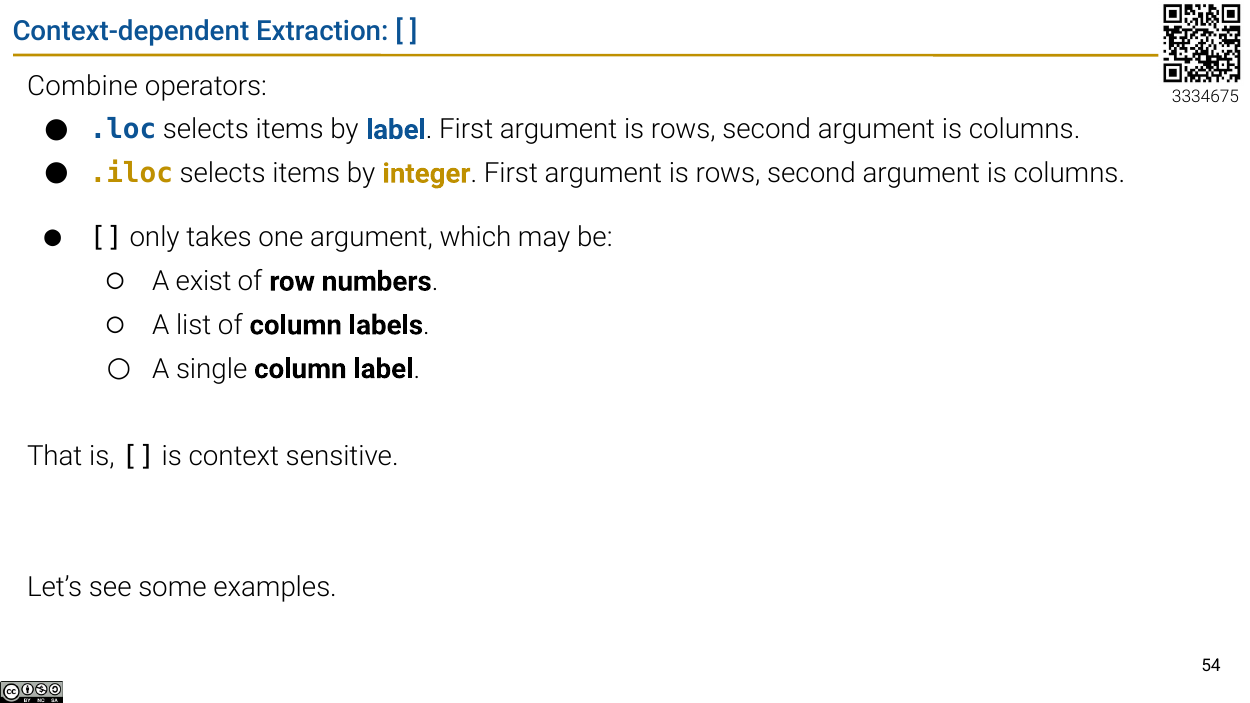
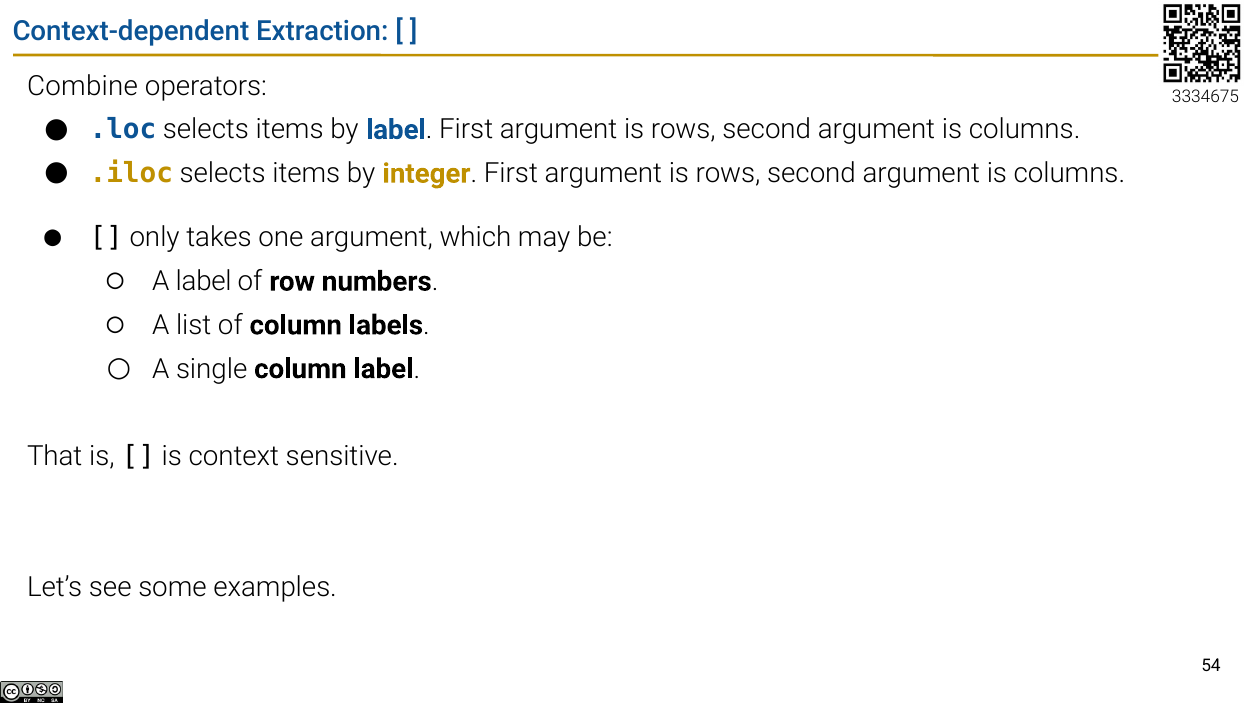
A exist: exist -> label (204, 282)
